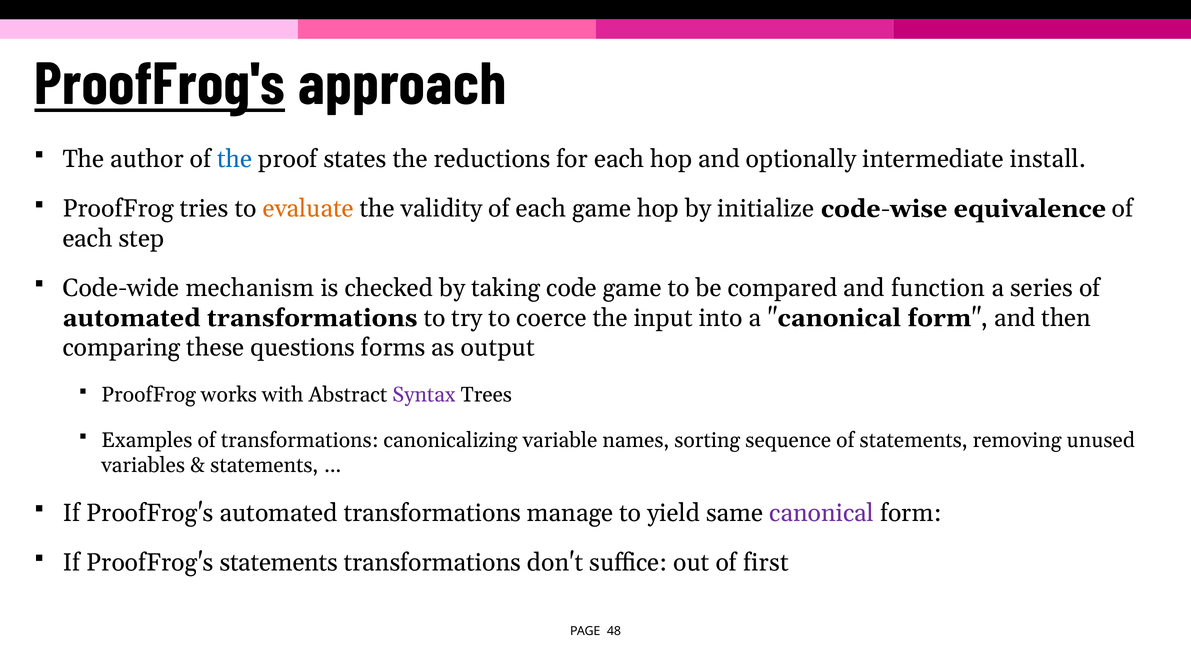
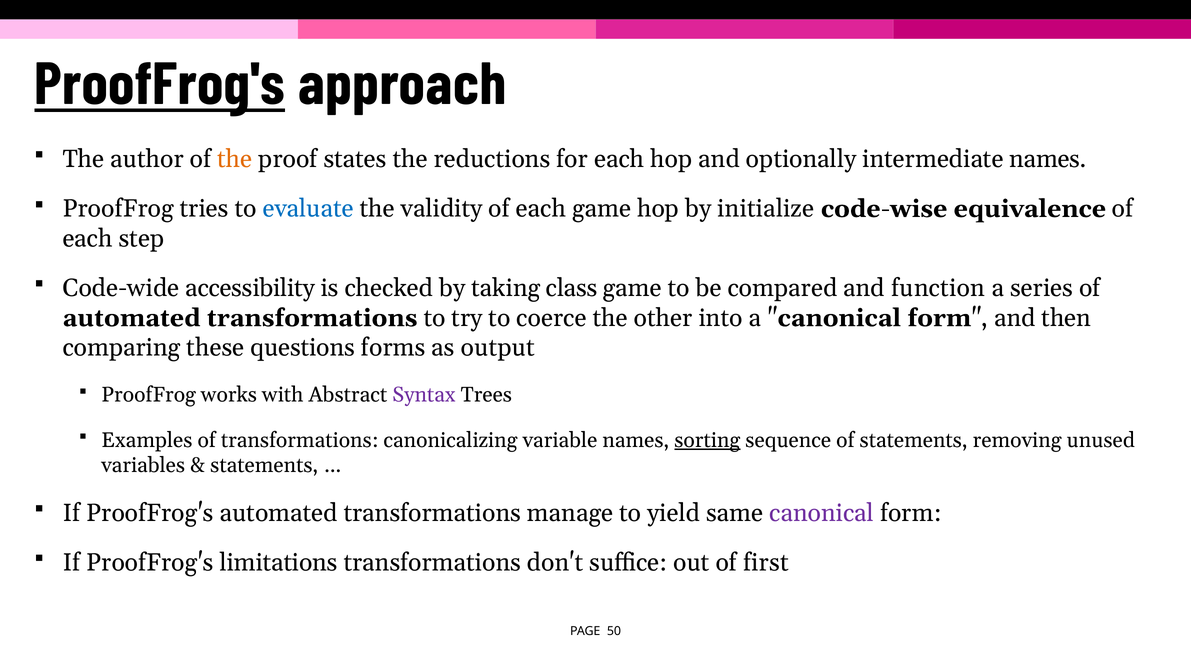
the colour: blue -> orange (235, 159)
intermediate install: install -> names (1048, 159)
evaluate colour: orange -> blue (308, 209)
mechanism: mechanism -> accessibility (250, 288)
code: code -> class (572, 288)
input: input -> other (663, 318)
sorting underline: none -> present (707, 440)
ProofFrog's statements: statements -> limitations (279, 563)
48: 48 -> 50 (614, 631)
